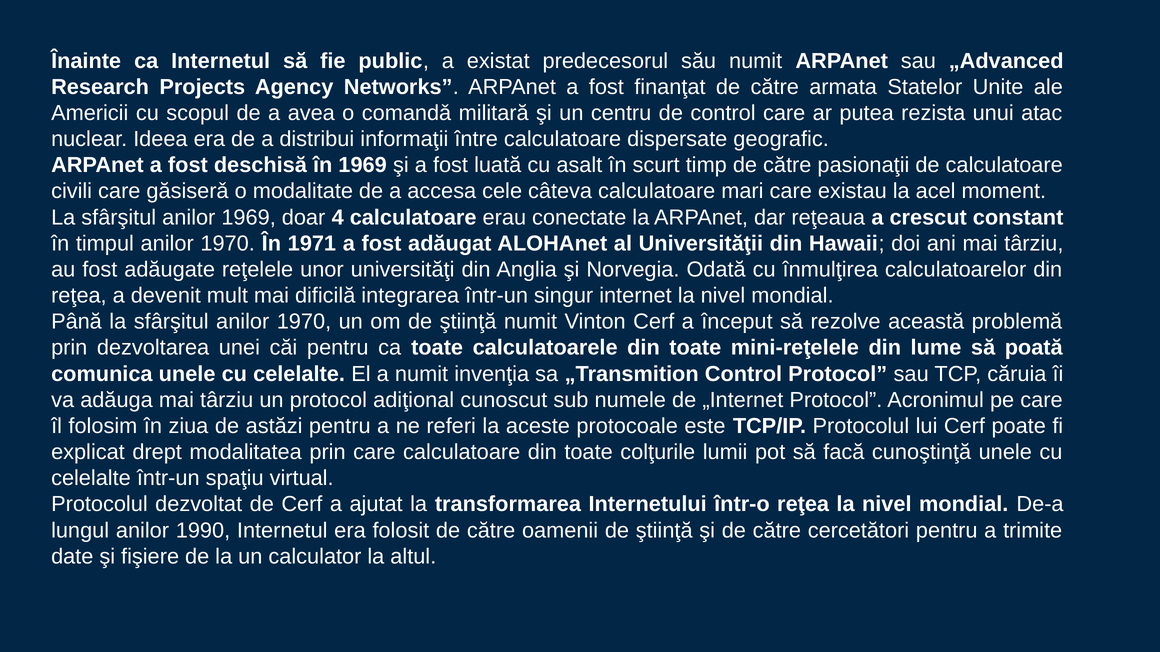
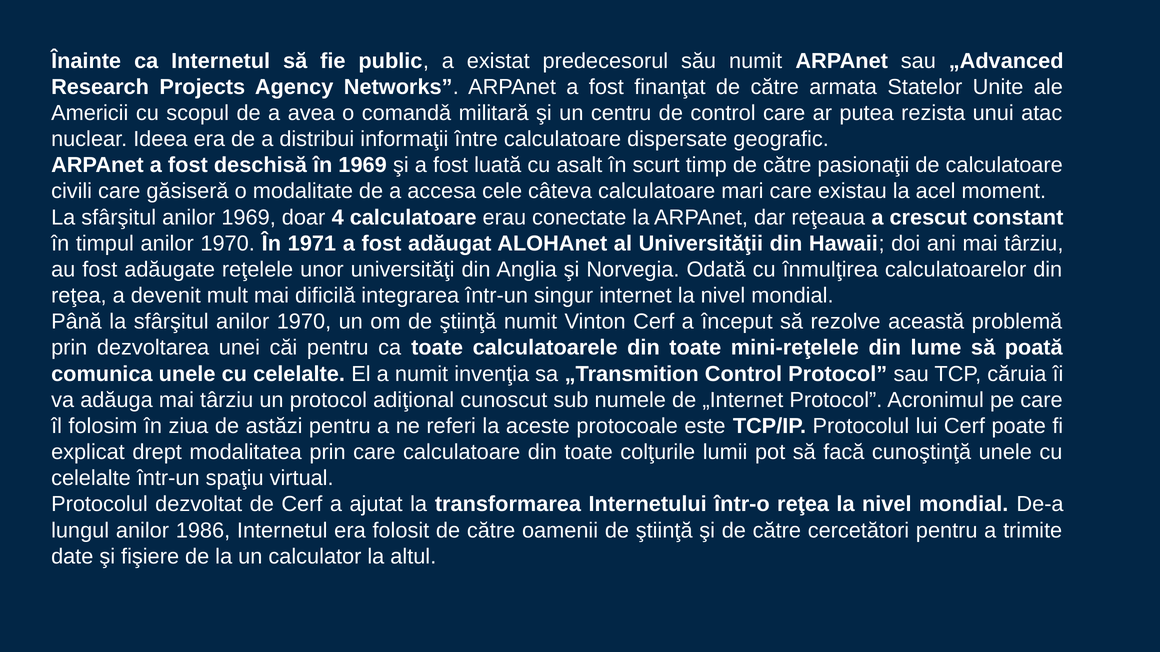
1990: 1990 -> 1986 (203, 531)
